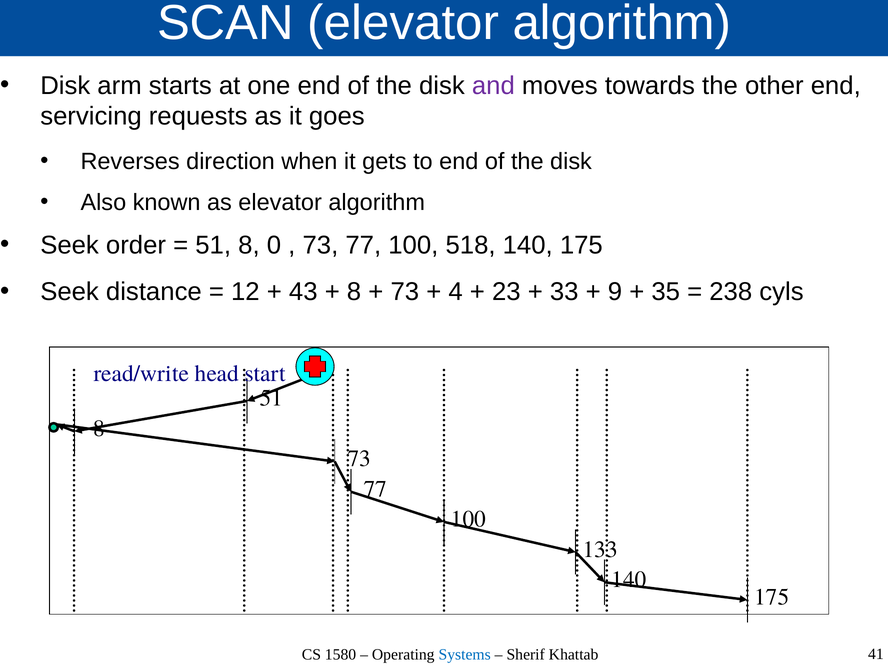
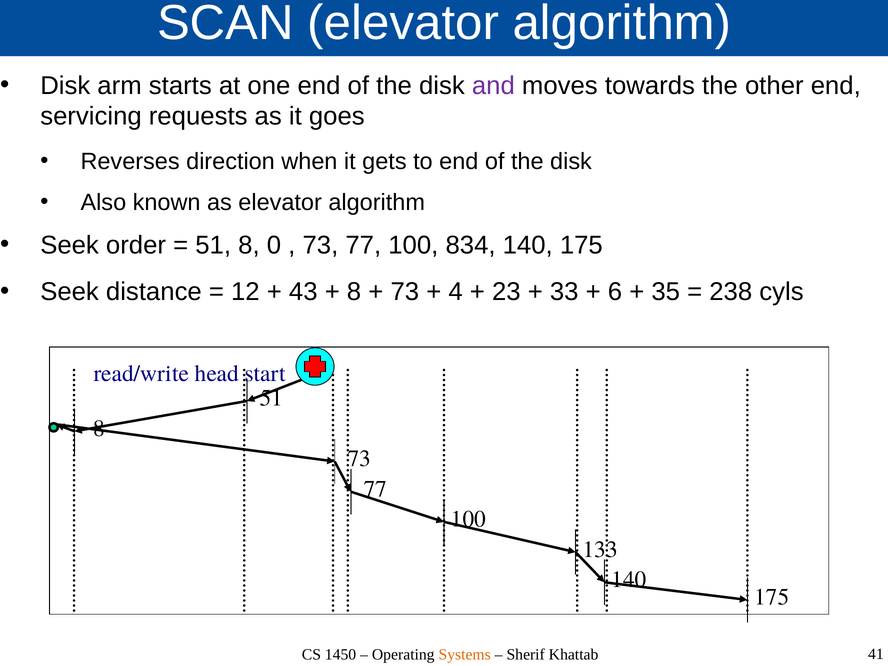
518: 518 -> 834 (471, 245)
9: 9 -> 6 (615, 292)
1580: 1580 -> 1450 (341, 655)
Systems colour: blue -> orange (465, 655)
